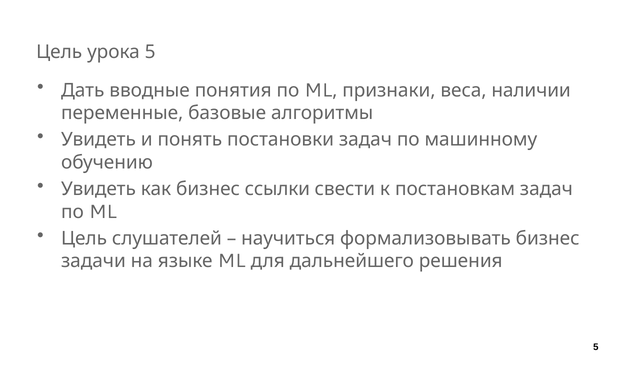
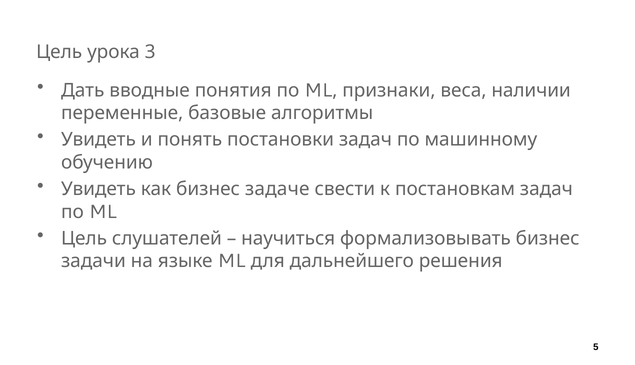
урока 5: 5 -> 3 (150, 52)
ссылки: ссылки -> задаче (277, 189)
